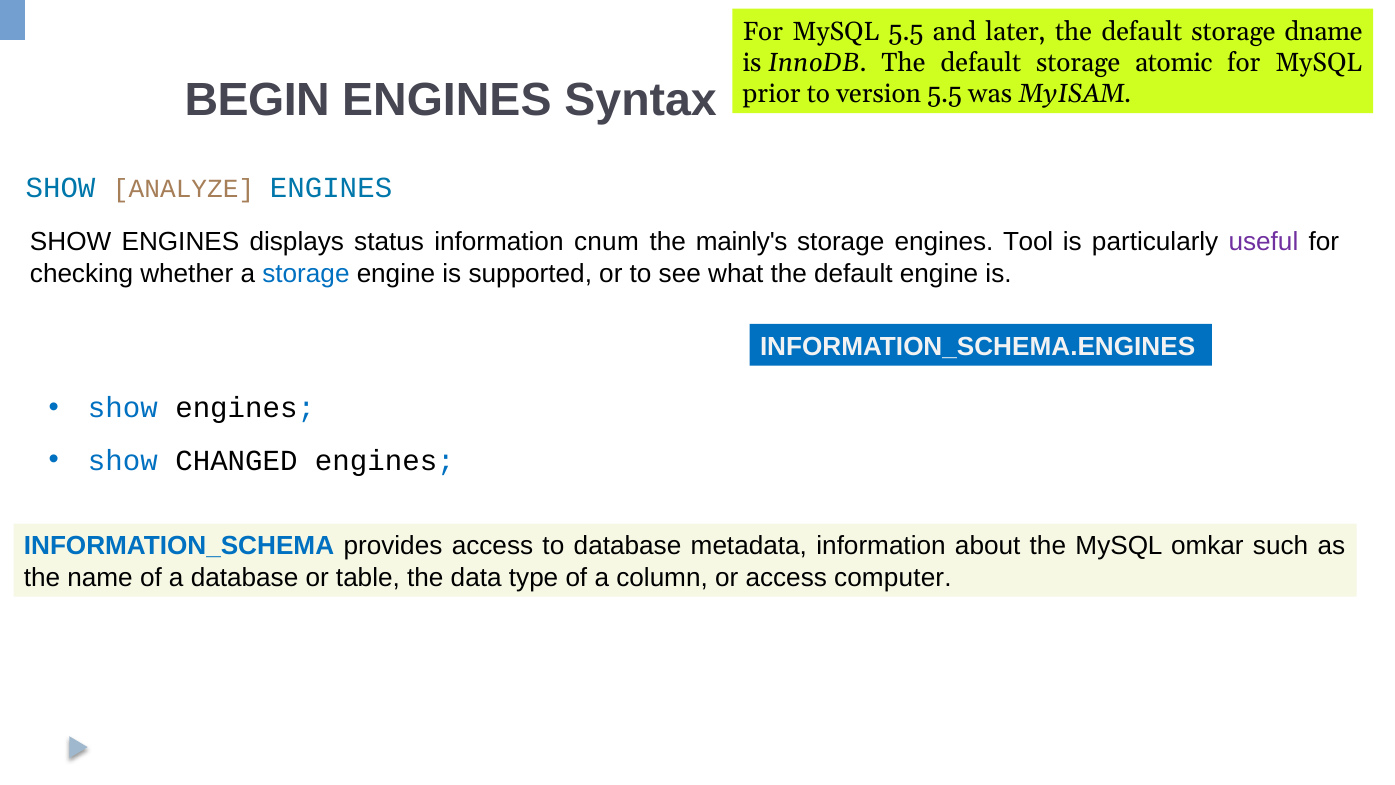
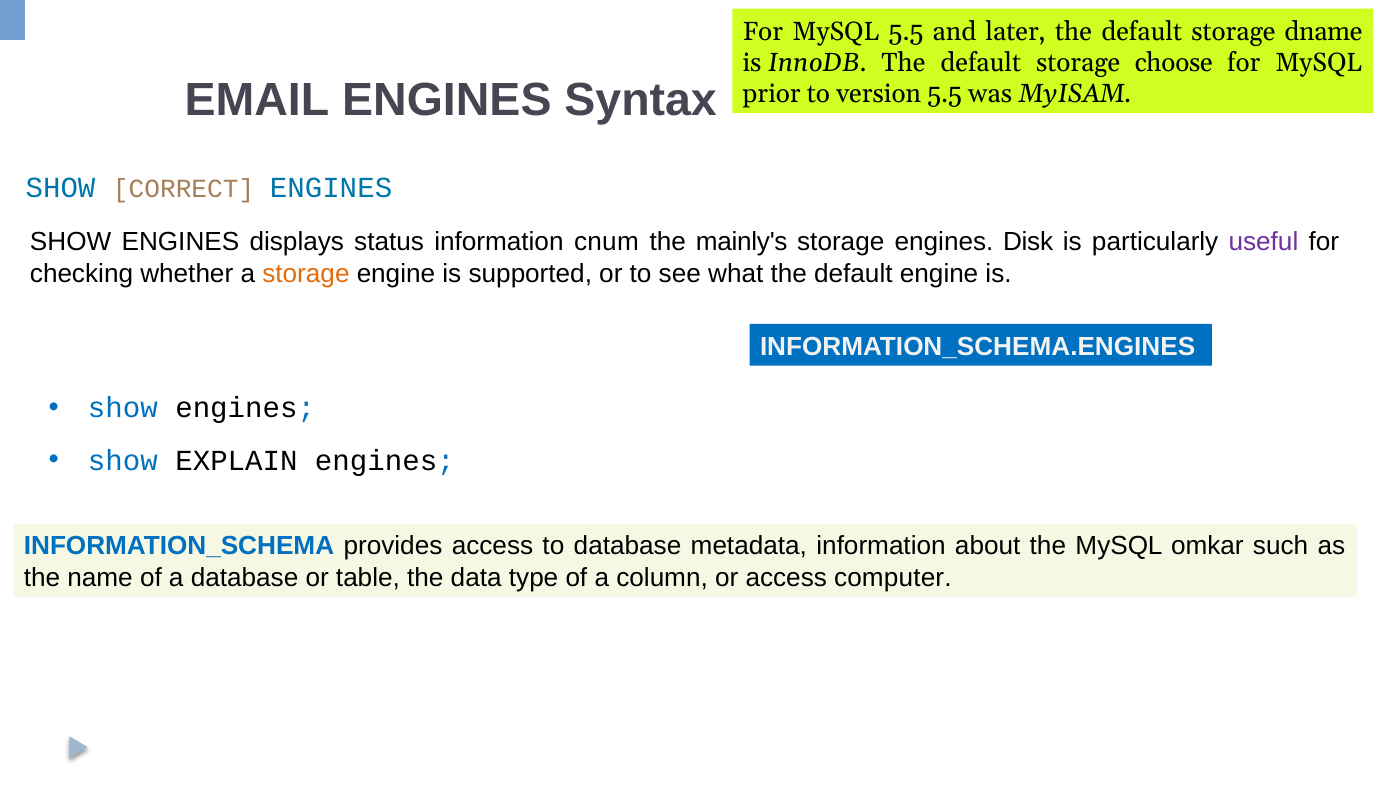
atomic: atomic -> choose (1174, 63)
BEGIN: BEGIN -> EMAIL (257, 100)
ANALYZE: ANALYZE -> CORRECT (184, 189)
Tool: Tool -> Disk (1028, 242)
storage colour: blue -> orange (306, 274)
CHANGED: CHANGED -> EXPLAIN (236, 460)
